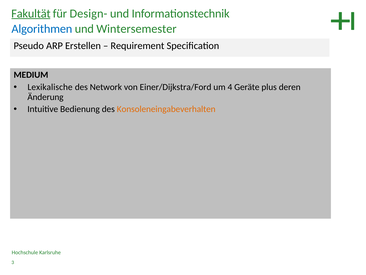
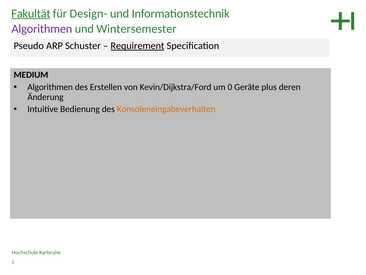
Algorithmen colour: blue -> purple (42, 29)
Erstellen: Erstellen -> Schuster (83, 46)
Requirement underline: none -> present (137, 46)
Lexikalische: Lexikalische -> Algorithmen (50, 87)
Network: Network -> Erstellen (106, 87)
Einer/Dijkstra/Ford: Einer/Dijkstra/Ford -> Kevin/Dijkstra/Ford (176, 87)
4: 4 -> 0 (230, 87)
